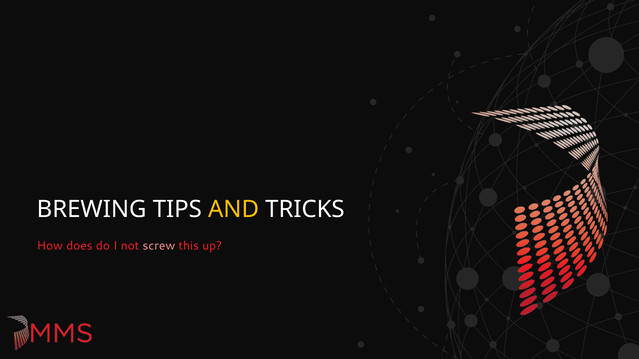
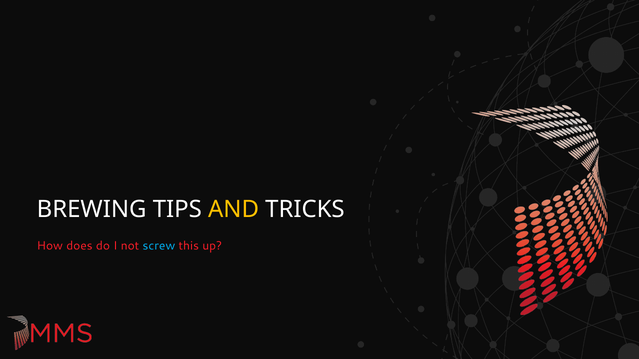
screw colour: pink -> light blue (159, 246)
